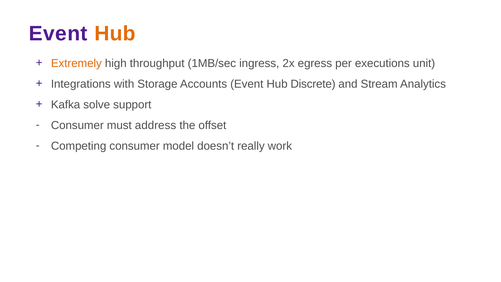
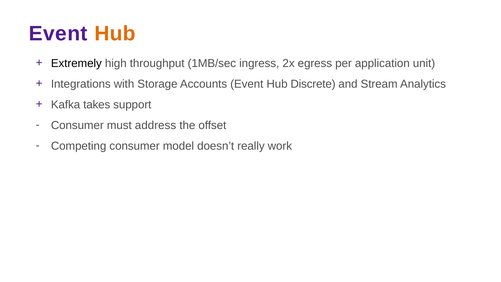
Extremely colour: orange -> black (76, 63)
executions: executions -> application (382, 63)
solve: solve -> takes (97, 104)
